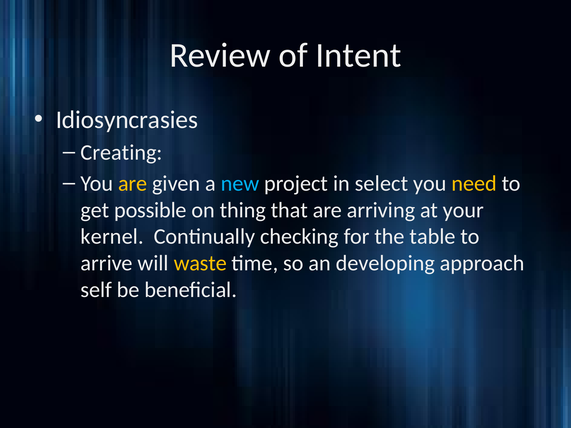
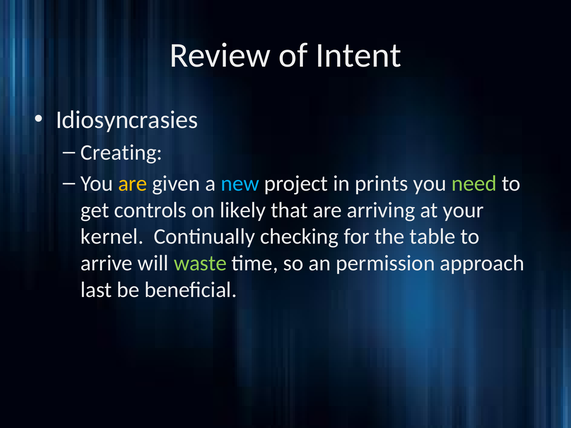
select: select -> prints (381, 184)
need colour: yellow -> light green (474, 184)
possible: possible -> controls (150, 210)
thing: thing -> likely (243, 210)
waste colour: yellow -> light green (200, 263)
developing: developing -> permission (385, 263)
self: self -> last (96, 290)
